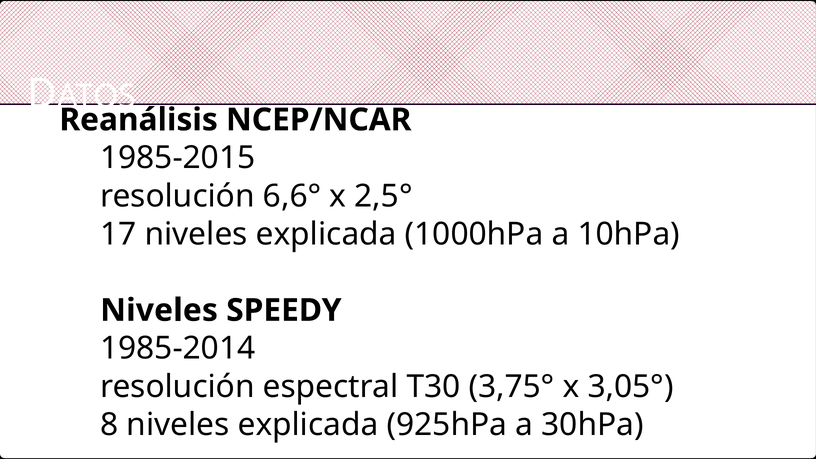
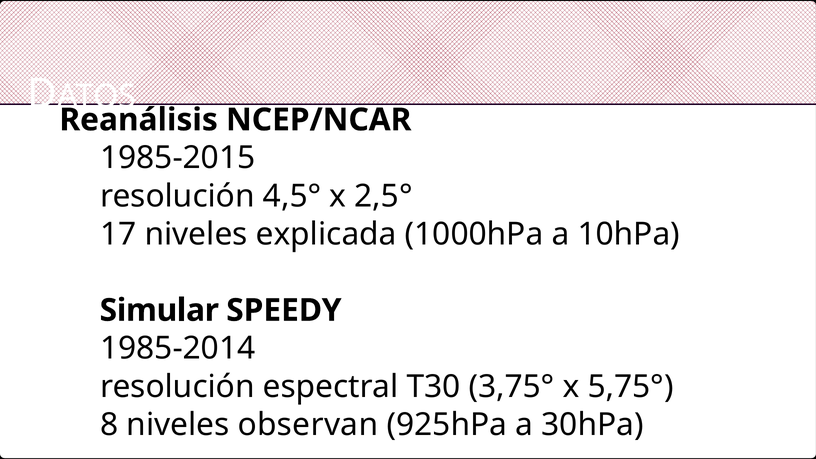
6,6°: 6,6° -> 4,5° (292, 196)
Niveles: Niveles -> Simular (159, 310)
3,05°: 3,05° -> 5,75° (631, 387)
8 niveles explicada: explicada -> observan (308, 425)
